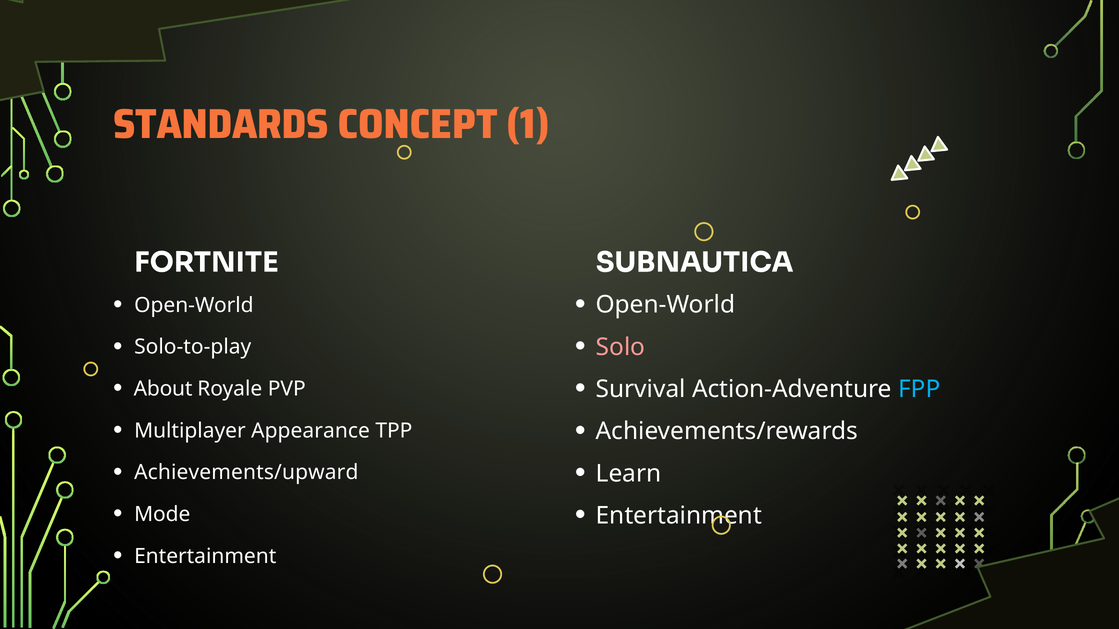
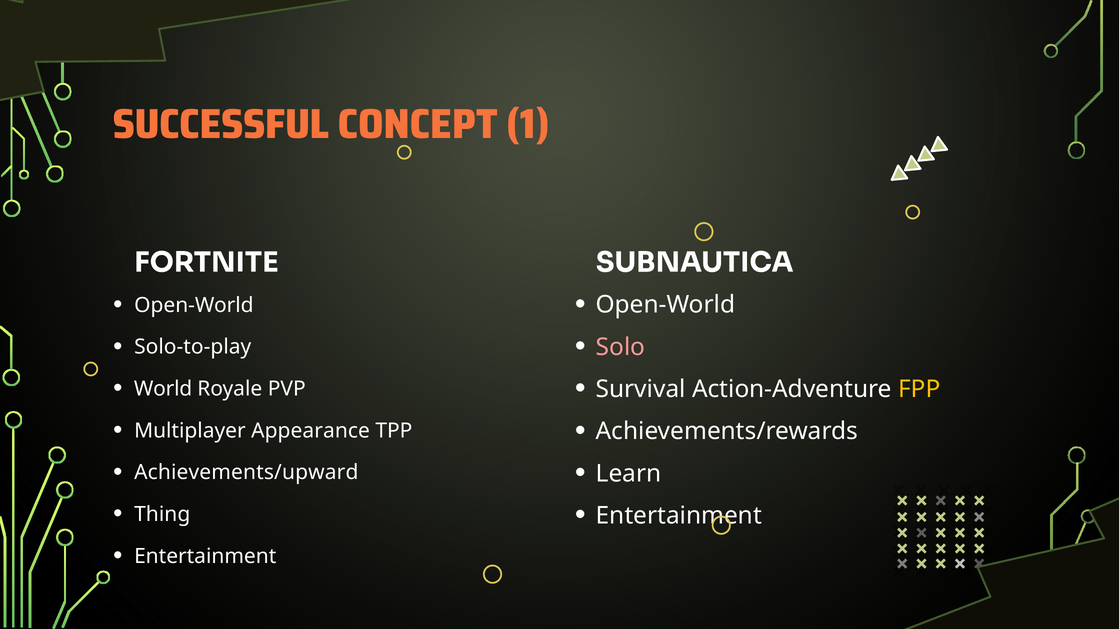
STANDARDS: STANDARDS -> SUCCESSFUL (221, 124)
FPP colour: light blue -> yellow (919, 389)
About: About -> World (163, 389)
Mode: Mode -> Thing (162, 515)
